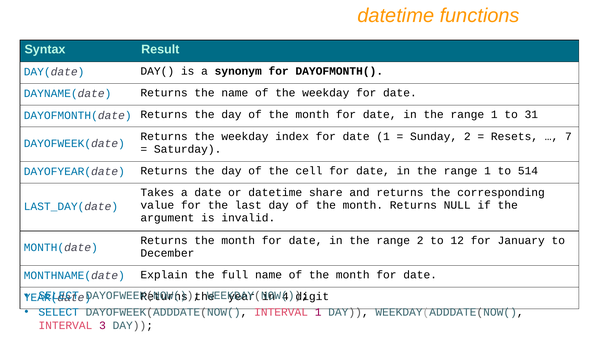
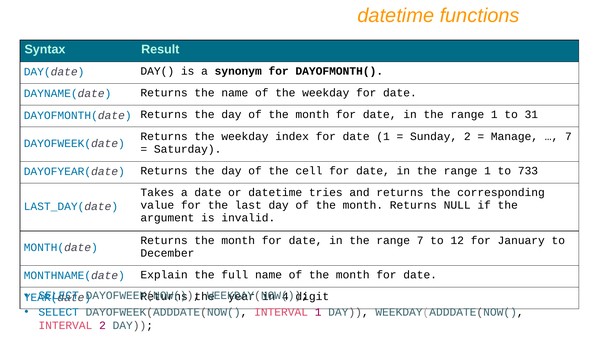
Resets: Resets -> Manage (514, 136)
514: 514 -> 733 (528, 171)
share: share -> tries (326, 192)
range 2: 2 -> 7 (420, 240)
INTERVAL 3: 3 -> 2 (102, 325)
